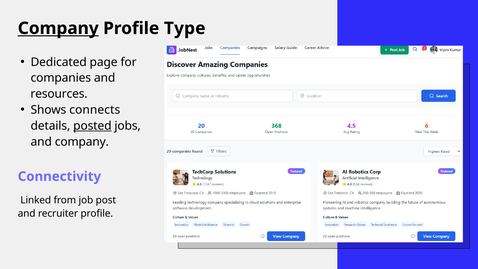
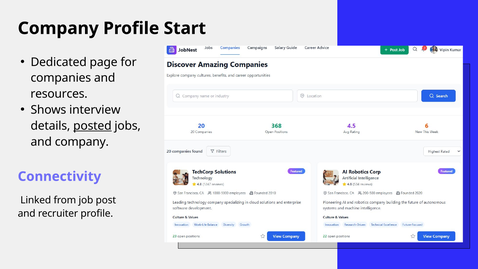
Company underline: present -> none (58, 28)
Type: Type -> Start (185, 28)
connects: connects -> interview (95, 110)
